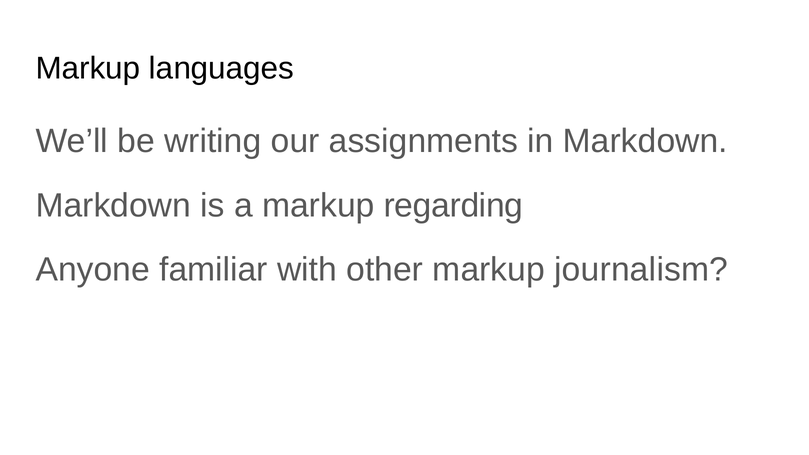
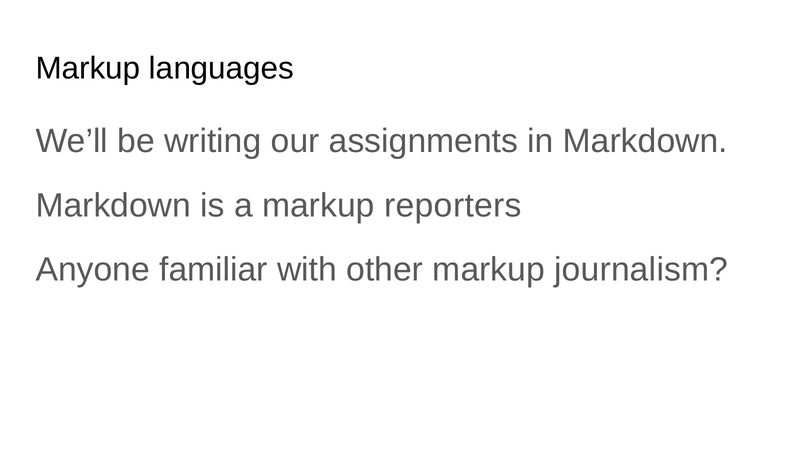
regarding: regarding -> reporters (453, 205)
